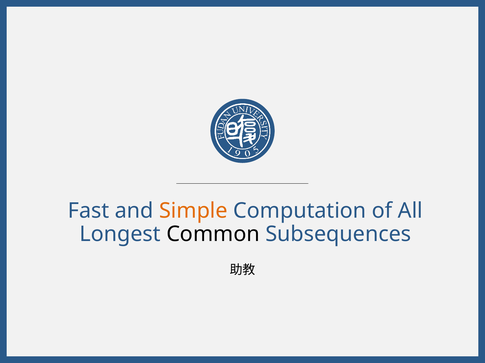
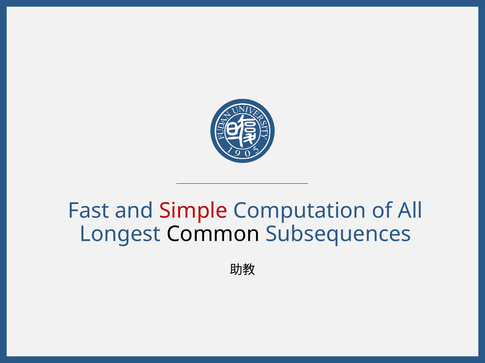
Simple colour: orange -> red (193, 211)
